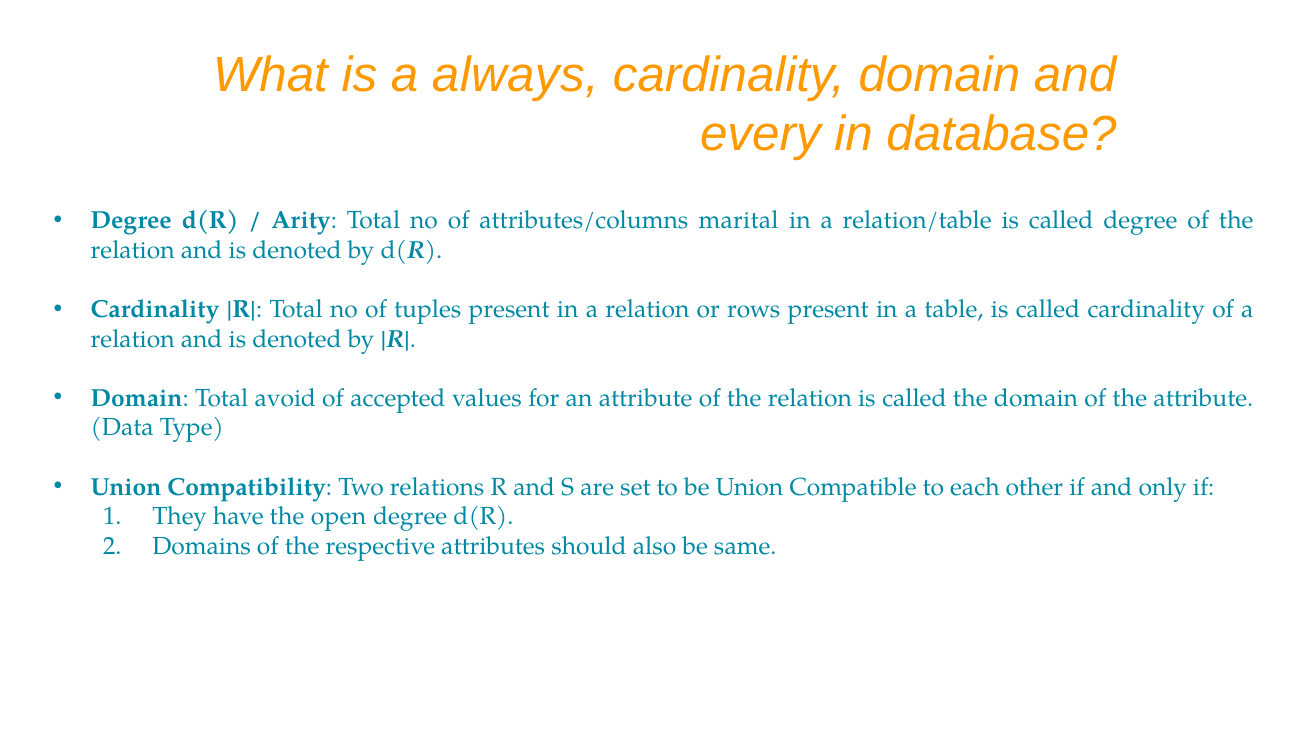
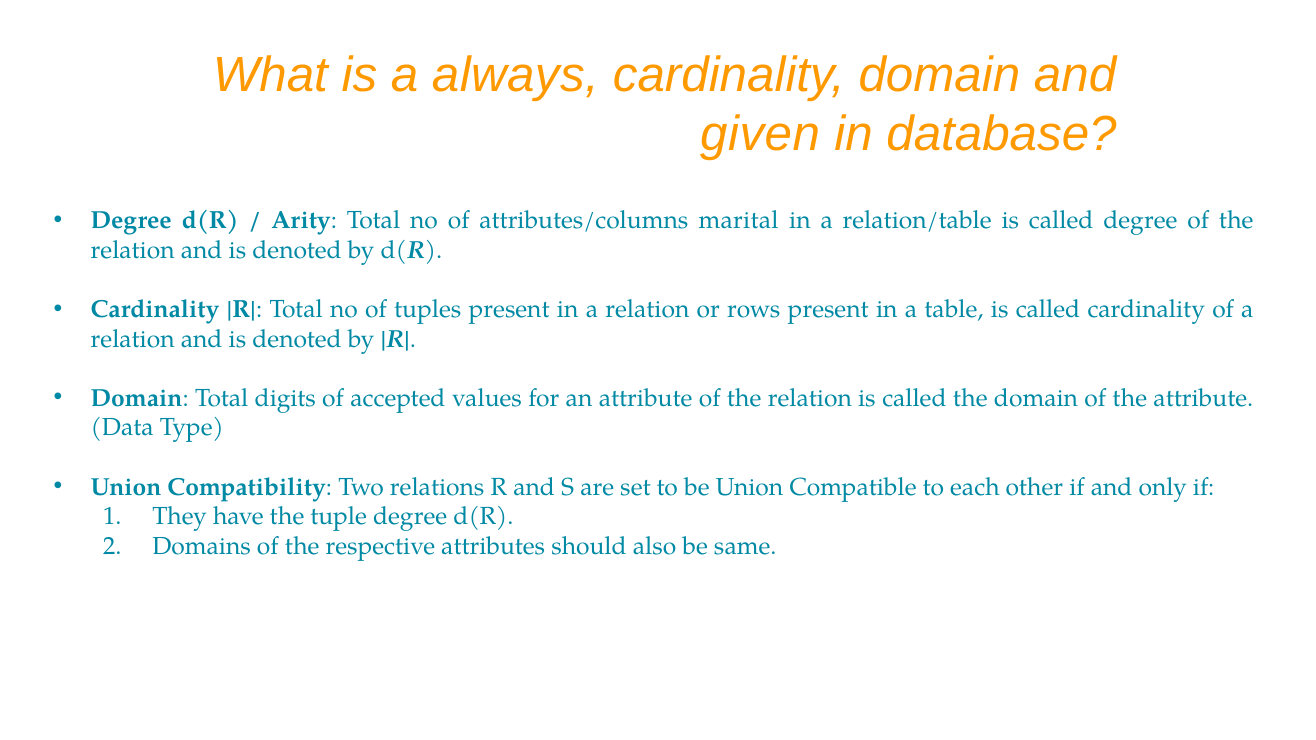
every: every -> given (760, 134)
avoid: avoid -> digits (285, 398)
open: open -> tuple (339, 517)
